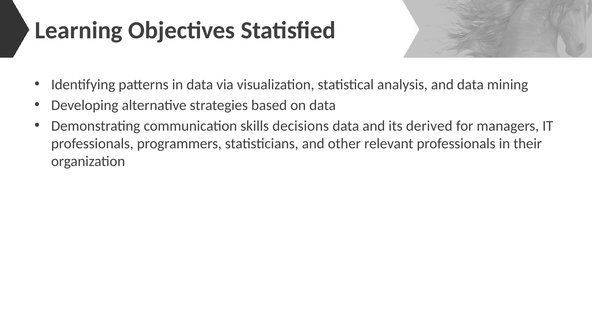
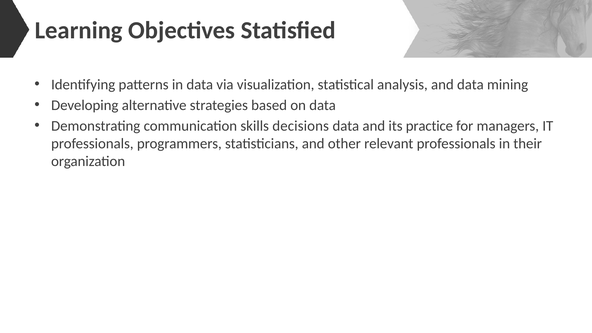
derived: derived -> practice (429, 126)
